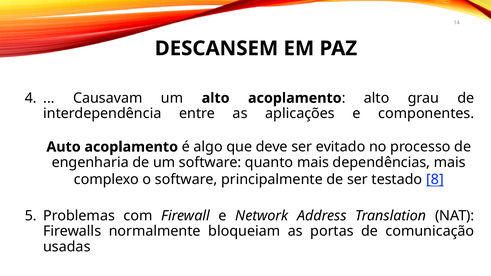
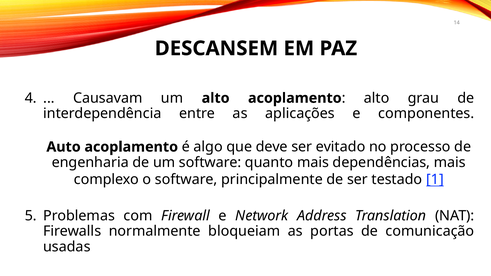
8: 8 -> 1 (435, 180)
